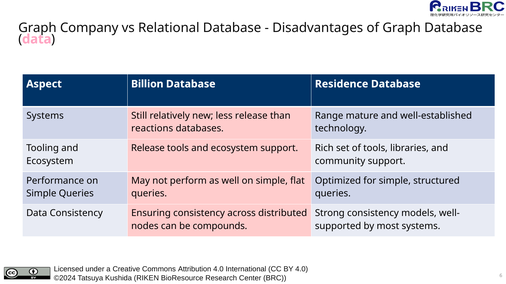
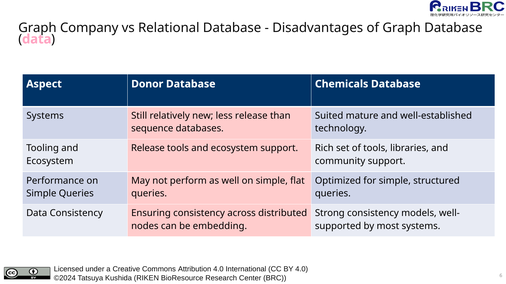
Billion: Billion -> Donor (147, 84)
Residence: Residence -> Chemicals (342, 84)
Range: Range -> Suited (329, 116)
reactions: reactions -> sequence (152, 129)
compounds: compounds -> embedding (220, 226)
